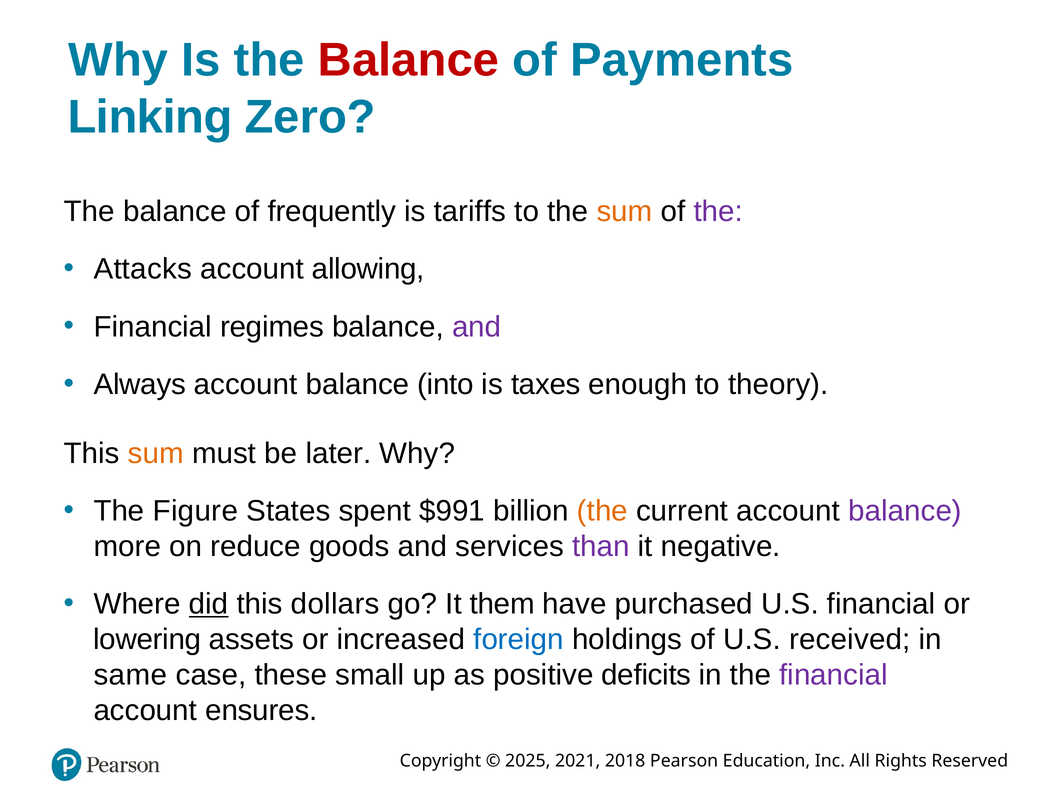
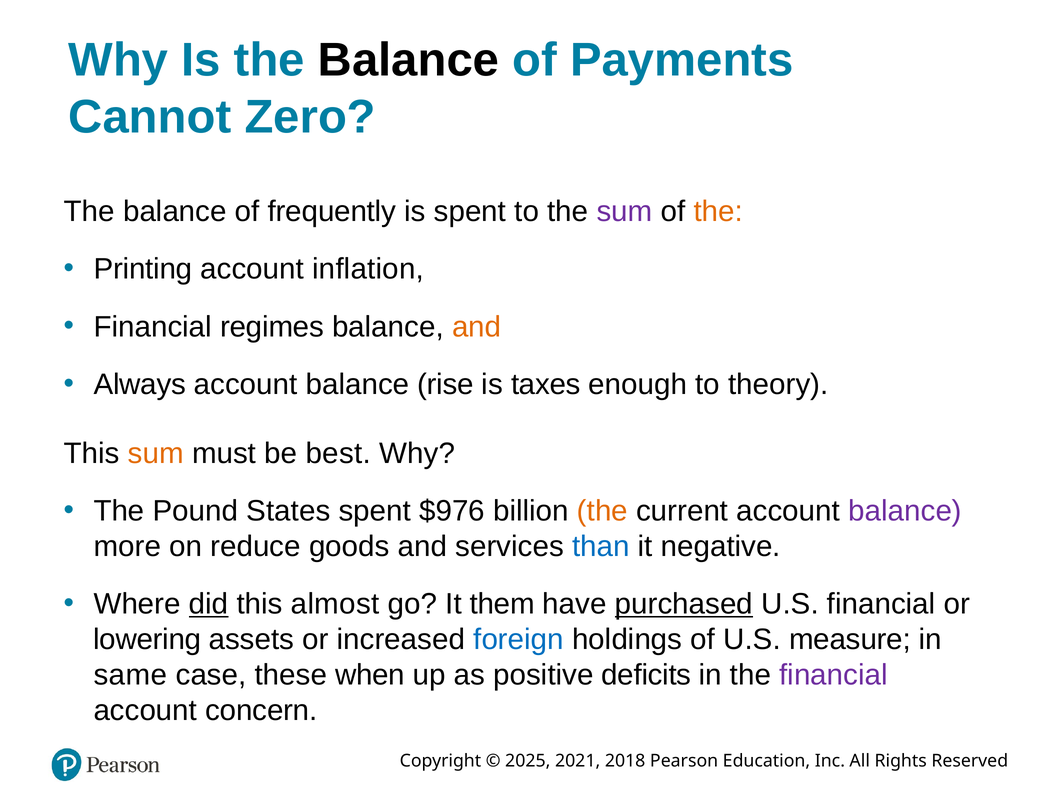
Balance colour: red -> black (409, 60)
Linking: Linking -> Cannot (150, 117)
is tariffs: tariffs -> spent (470, 212)
sum colour: orange -> purple (624, 212)
the colour: purple -> orange (718, 212)
Attacks: Attacks -> Printing (143, 269)
allowing: allowing -> inflation (368, 269)
and colour: purple -> orange (477, 327)
into: into -> rise (445, 384)
later: later -> best (338, 453)
Figure: Figure -> Pound (196, 511)
$991: $991 -> $976 (452, 511)
than colour: purple -> blue (601, 546)
dollars: dollars -> almost (335, 604)
purchased underline: none -> present (684, 604)
received: received -> measure (850, 640)
small: small -> when (370, 675)
ensures: ensures -> concern (261, 710)
